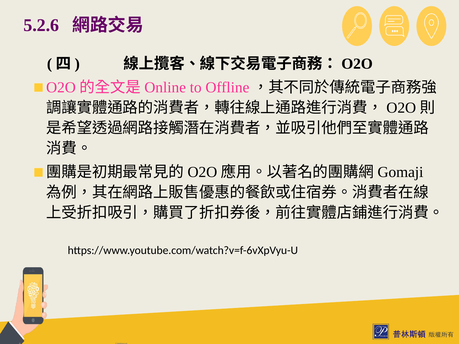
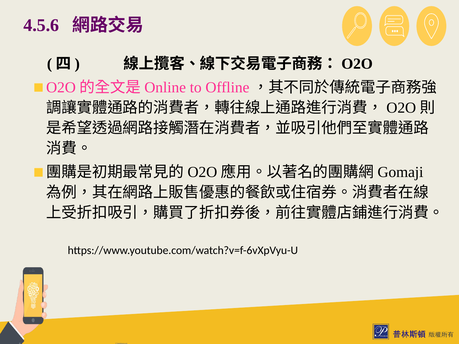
5.2.6: 5.2.6 -> 4.5.6 (41, 25)
